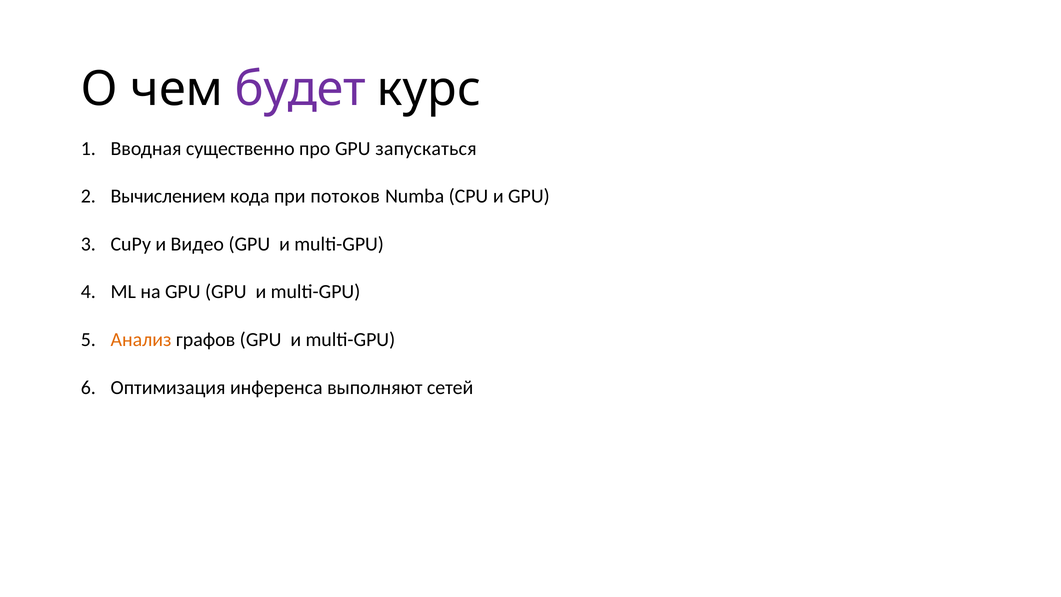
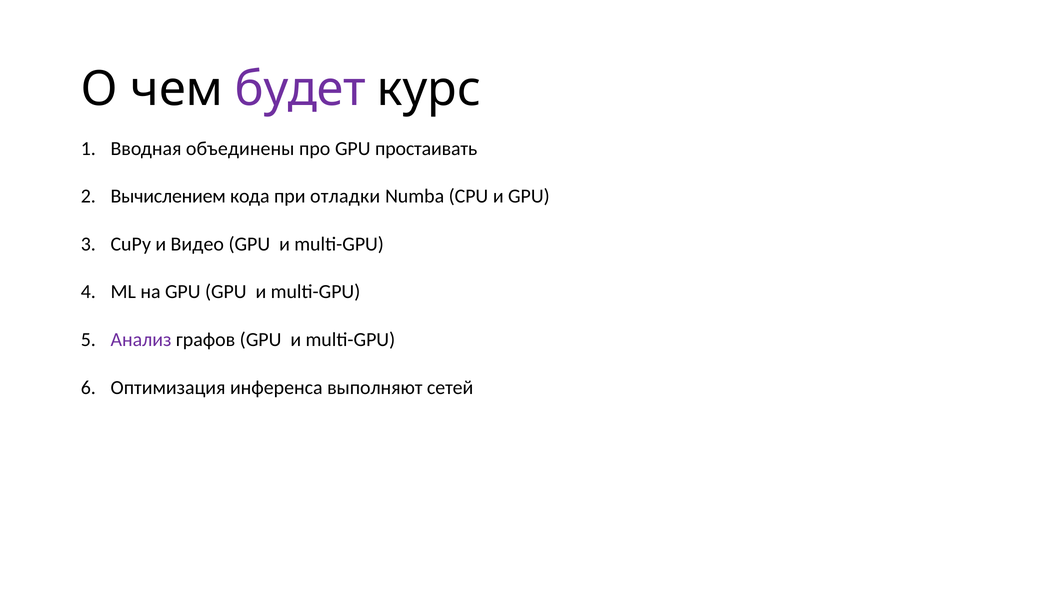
существенно: существенно -> объединены (240, 149)
запускаться: запускаться -> простаивать (426, 149)
потоков: потоков -> отладки (345, 196)
Анализ colour: orange -> purple (141, 340)
